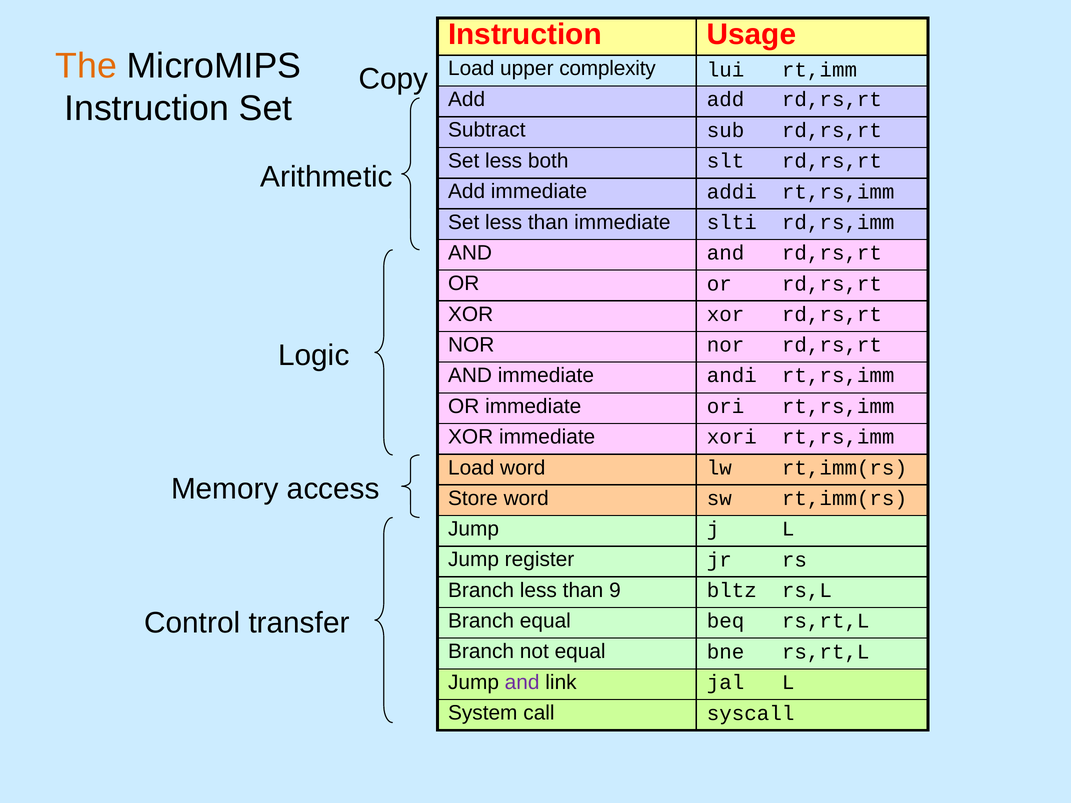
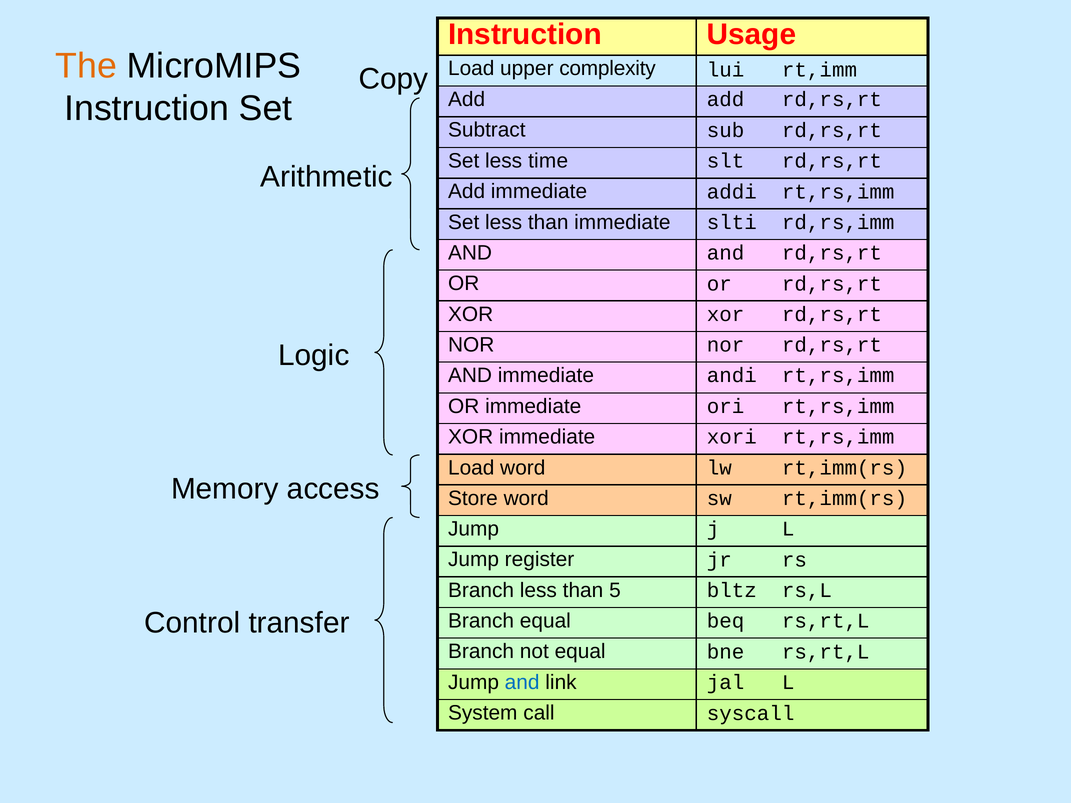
both: both -> time (548, 161)
9: 9 -> 5 (615, 590)
and colour: purple -> blue (522, 683)
